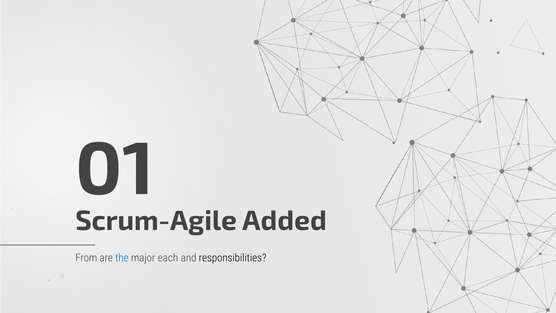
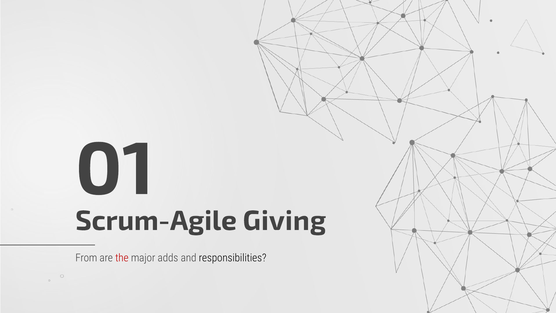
Added: Added -> Giving (284, 221)
the colour: blue -> red (122, 258)
each: each -> adds (168, 258)
